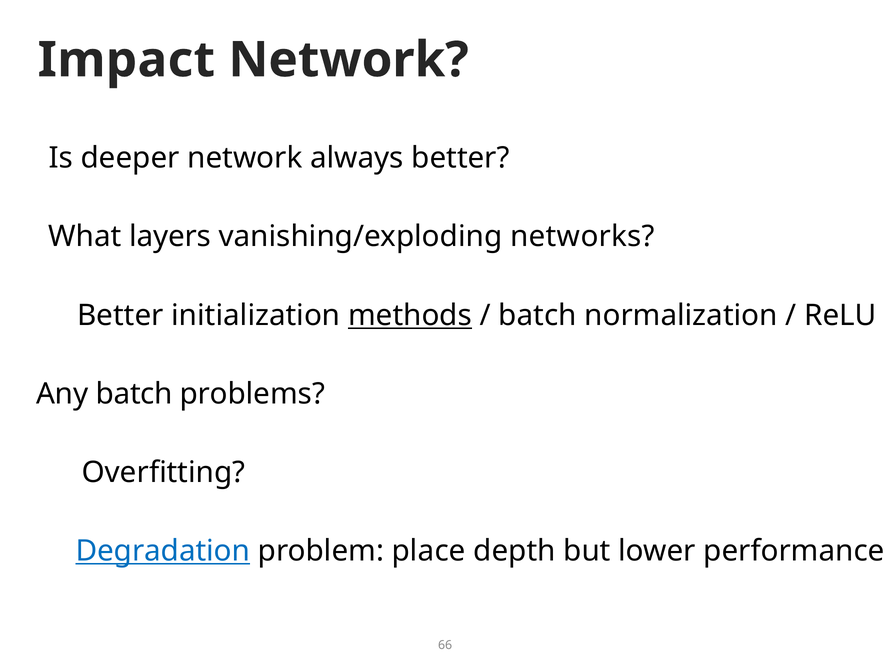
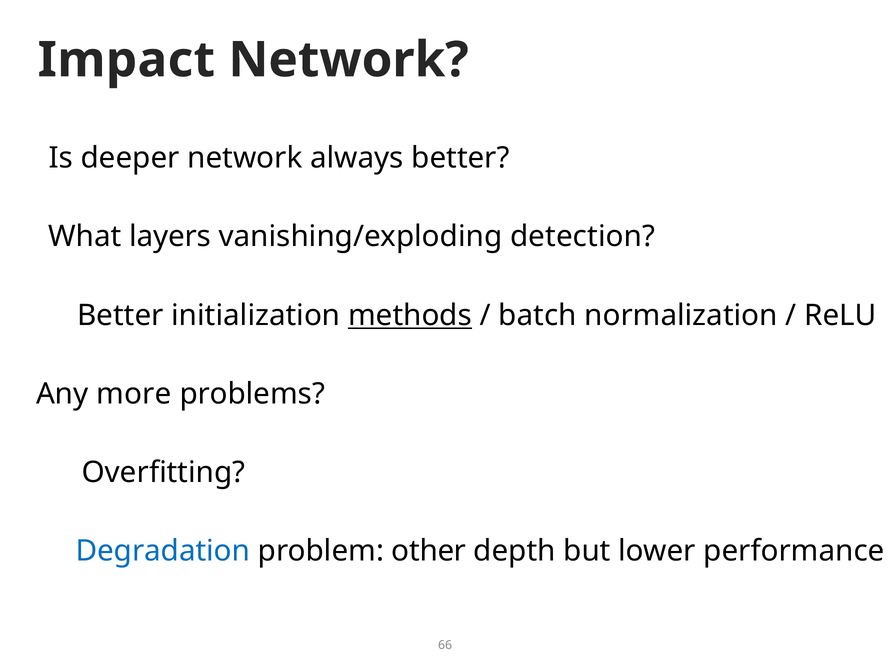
networks: networks -> detection (583, 237)
Any batch: batch -> more (134, 394)
Degradation underline: present -> none (163, 551)
place: place -> other (429, 551)
